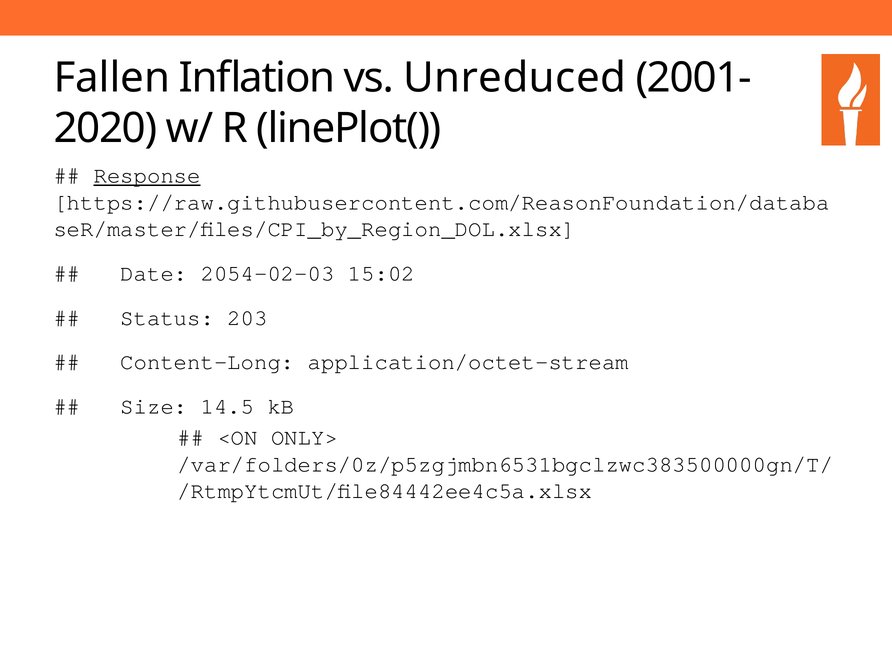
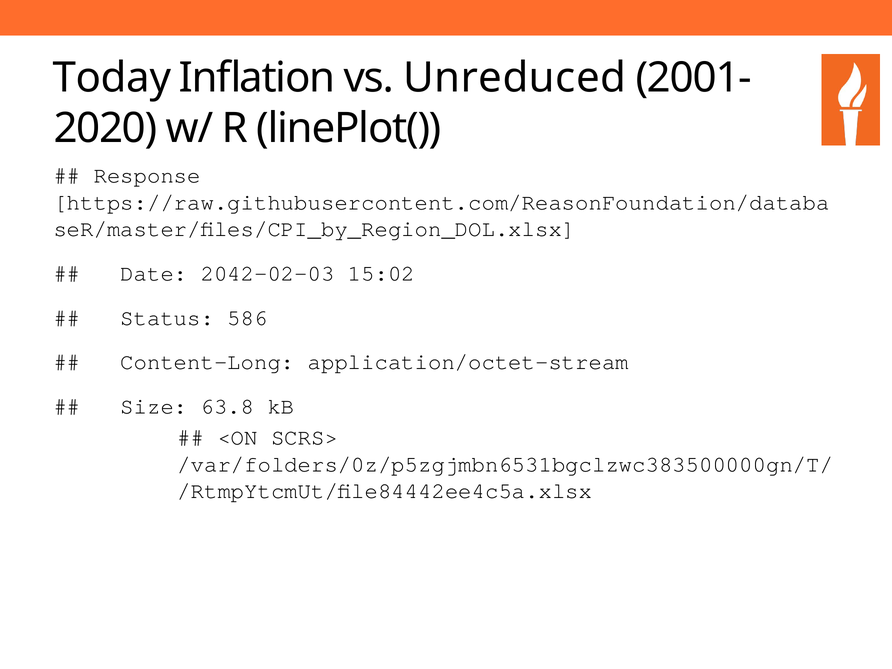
Fallen: Fallen -> Today (112, 78)
Response underline: present -> none (147, 176)
2054-02-03: 2054-02-03 -> 2042-02-03 (268, 273)
203: 203 -> 586 (248, 318)
14.5: 14.5 -> 63.8 (227, 406)
ONLY>: ONLY> -> SCRS> (305, 438)
